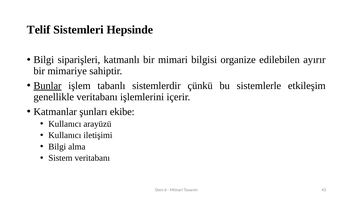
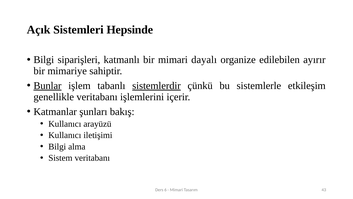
Telif: Telif -> Açık (39, 30)
bilgisi: bilgisi -> dayalı (204, 60)
sistemlerdir underline: none -> present (156, 86)
ekibe: ekibe -> bakış (122, 111)
